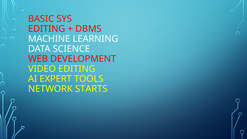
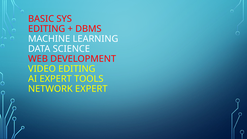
NETWORK STARTS: STARTS -> EXPERT (91, 89)
